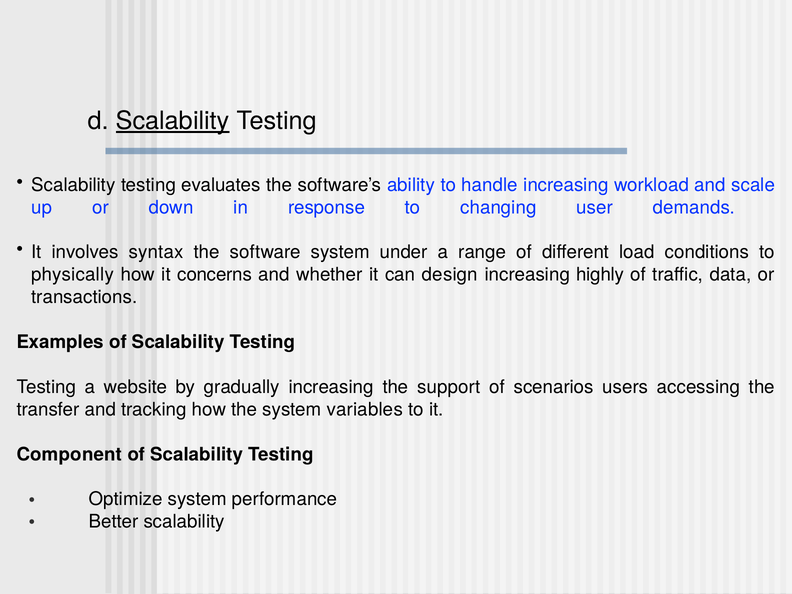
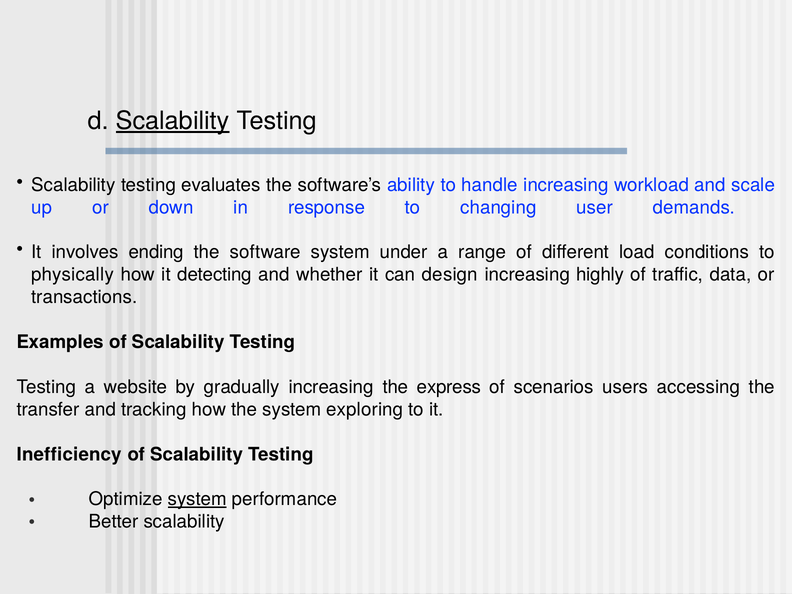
syntax: syntax -> ending (156, 252)
concerns: concerns -> detecting (215, 275)
support: support -> express (449, 387)
variables: variables -> exploring (365, 409)
Component: Component -> Inefficiency (69, 454)
system underline: none -> present (197, 499)
